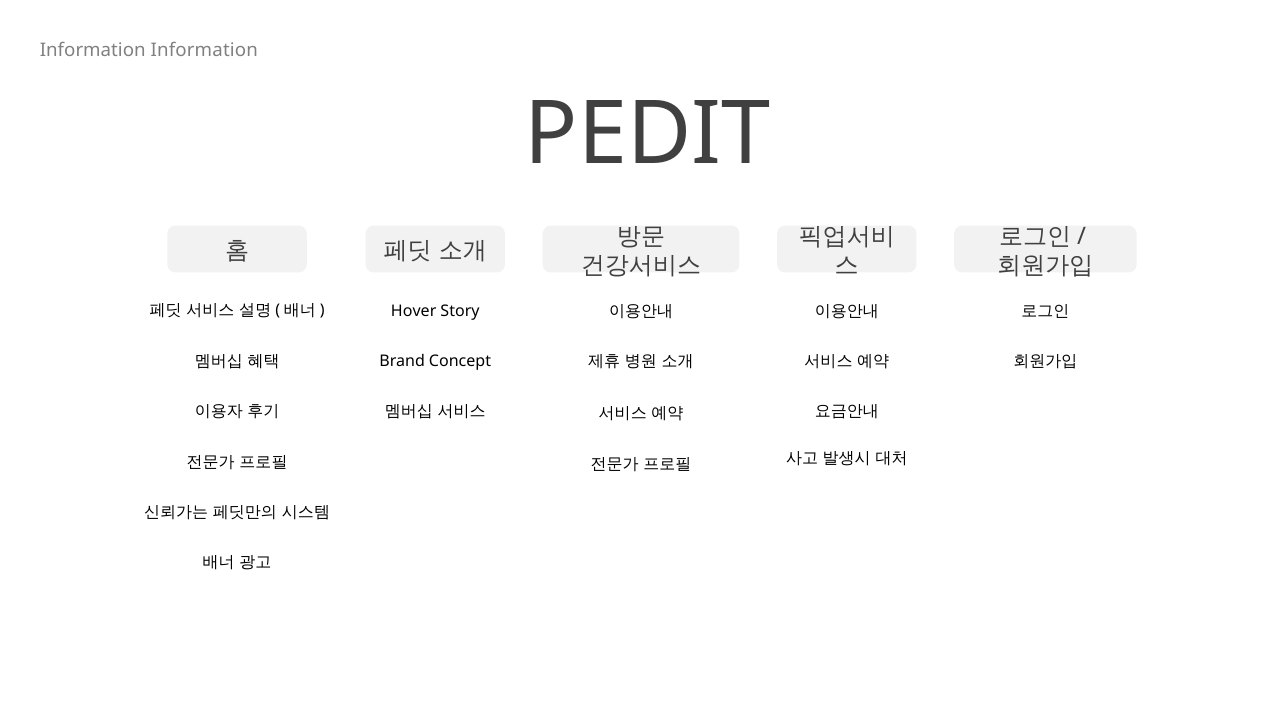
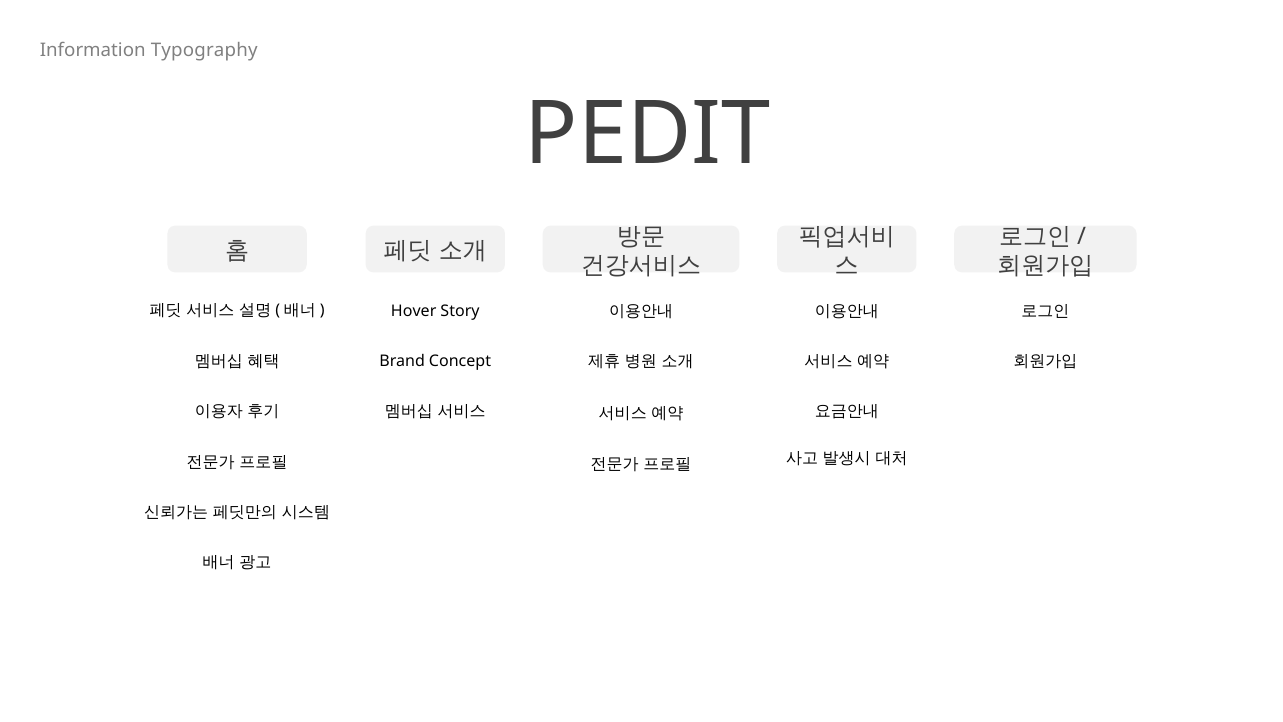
Information Information: Information -> Typography (204, 51)
